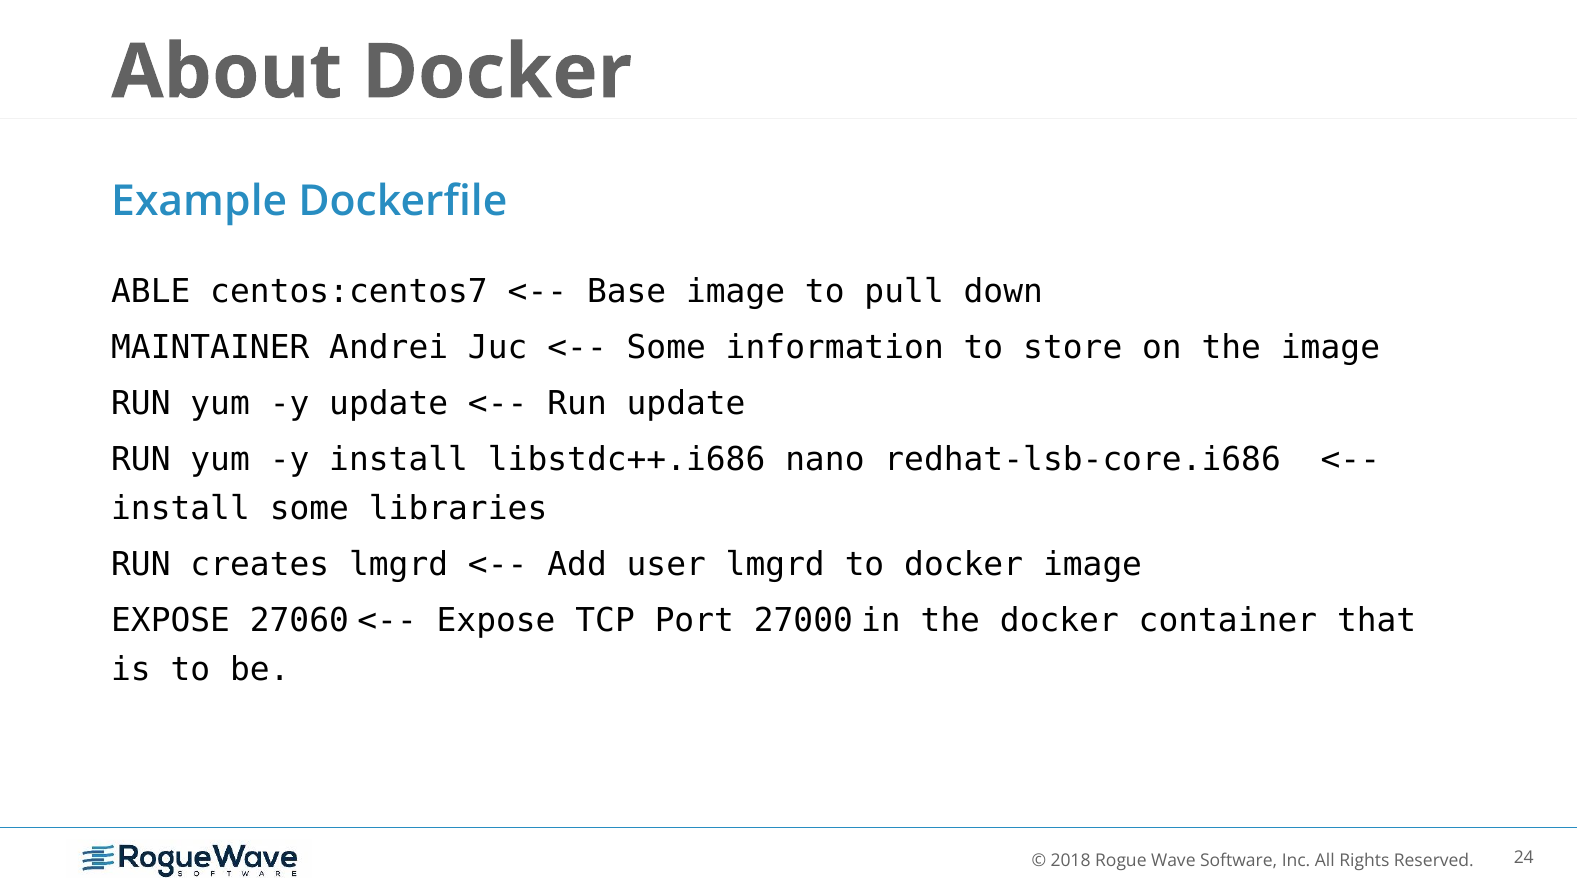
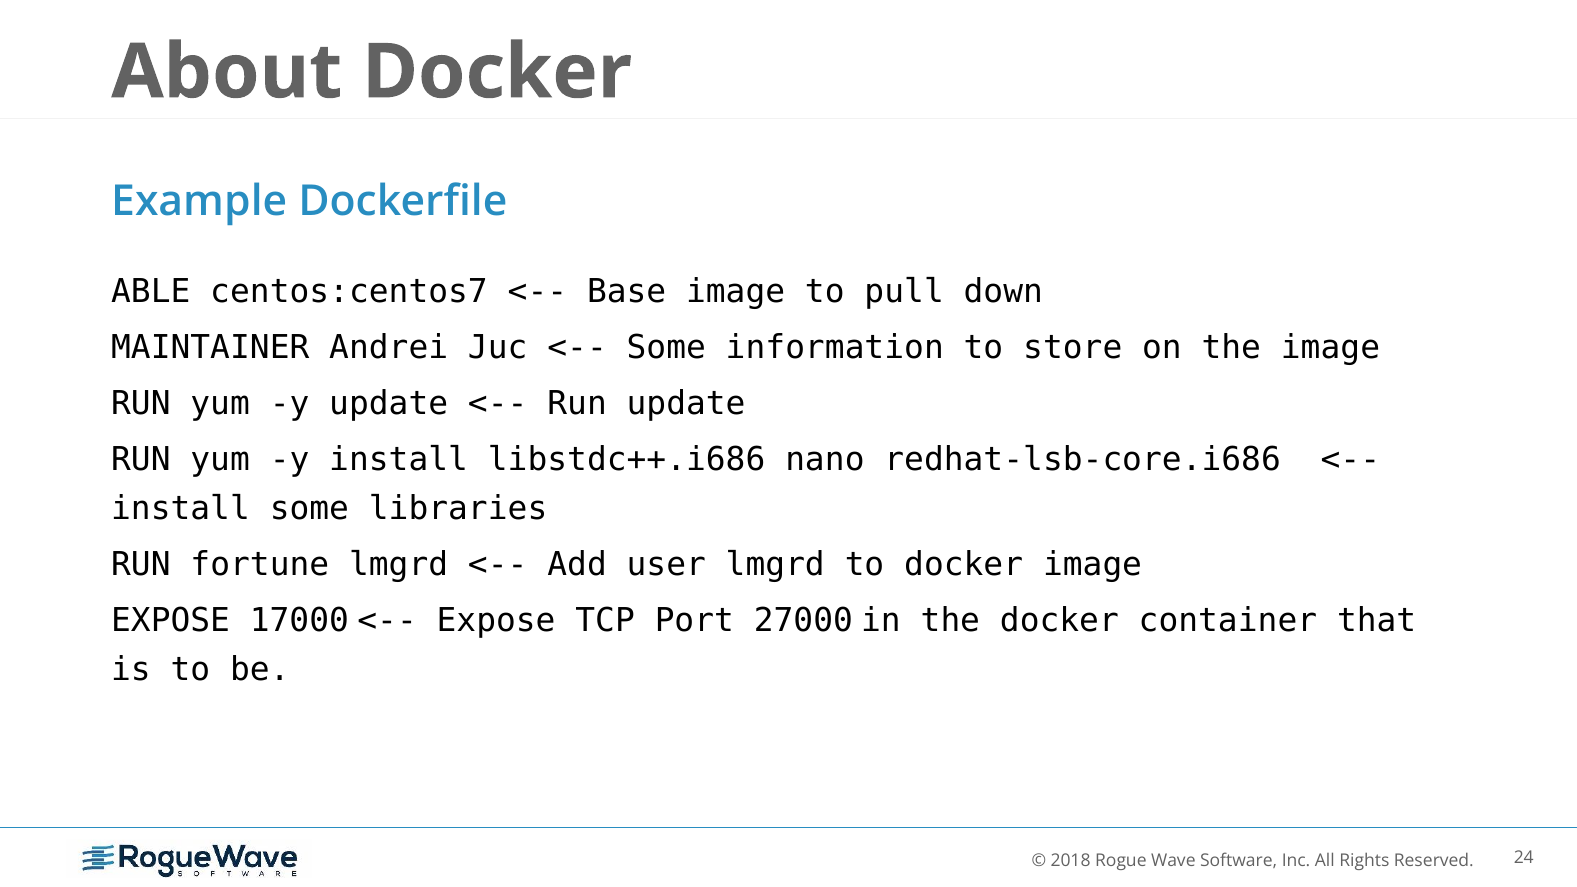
creates: creates -> fortune (260, 564)
27060: 27060 -> 17000 (299, 620)
